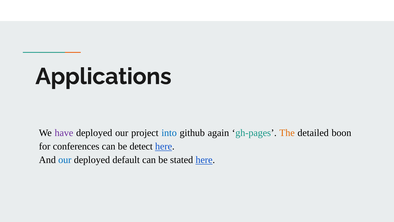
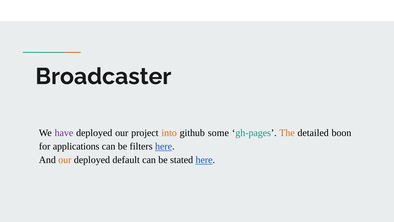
Applications: Applications -> Broadcaster (103, 76)
into colour: blue -> orange (169, 133)
again: again -> some (218, 133)
conferences: conferences -> applications (76, 146)
detect: detect -> filters (141, 146)
our colour: blue -> orange (65, 160)
